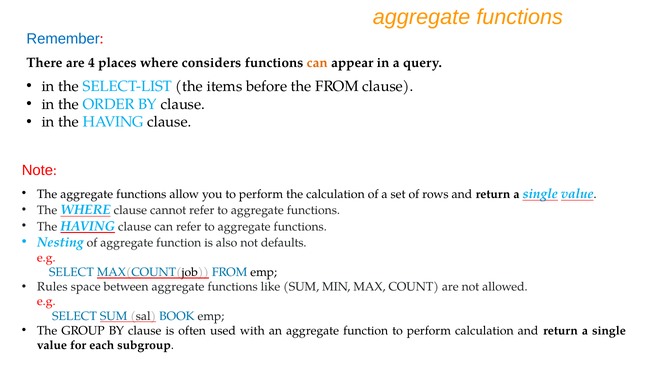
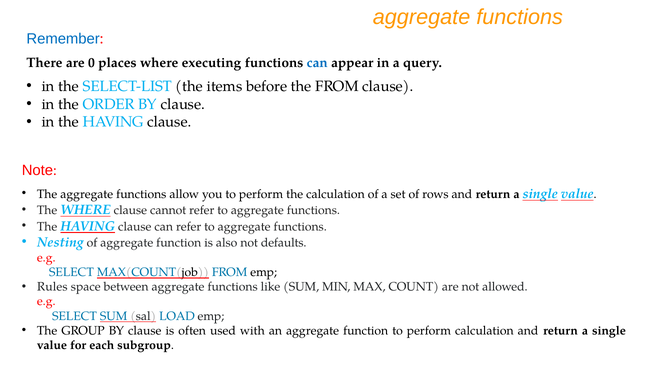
4: 4 -> 0 (91, 63)
considers: considers -> executing (211, 63)
can colour: orange -> blue (317, 63)
BOOK: BOOK -> LOAD (177, 316)
